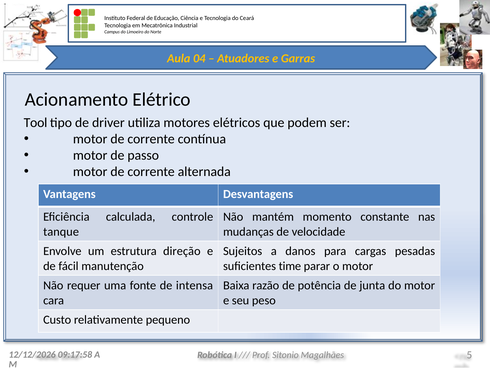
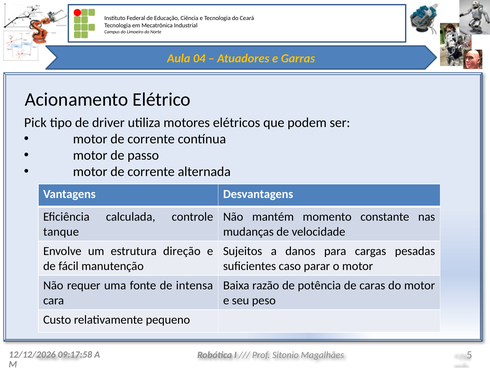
Tool: Tool -> Pick (35, 123)
time: time -> caso (290, 266)
junta: junta -> caras (372, 285)
